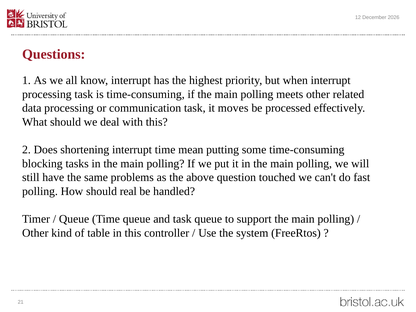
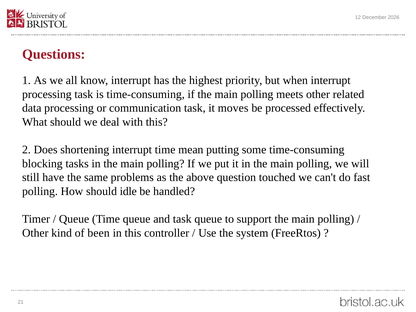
real: real -> idle (128, 191)
table: table -> been (99, 233)
